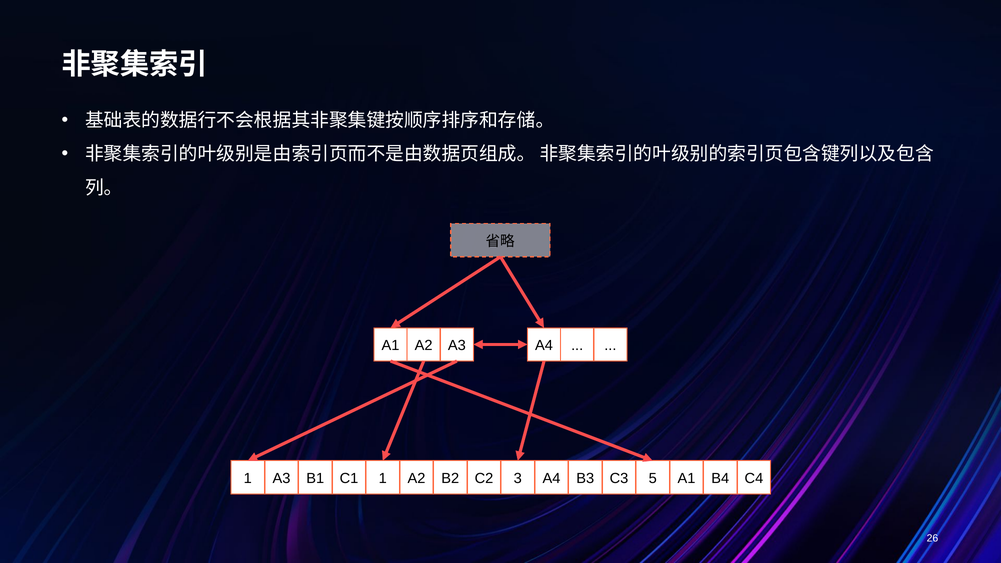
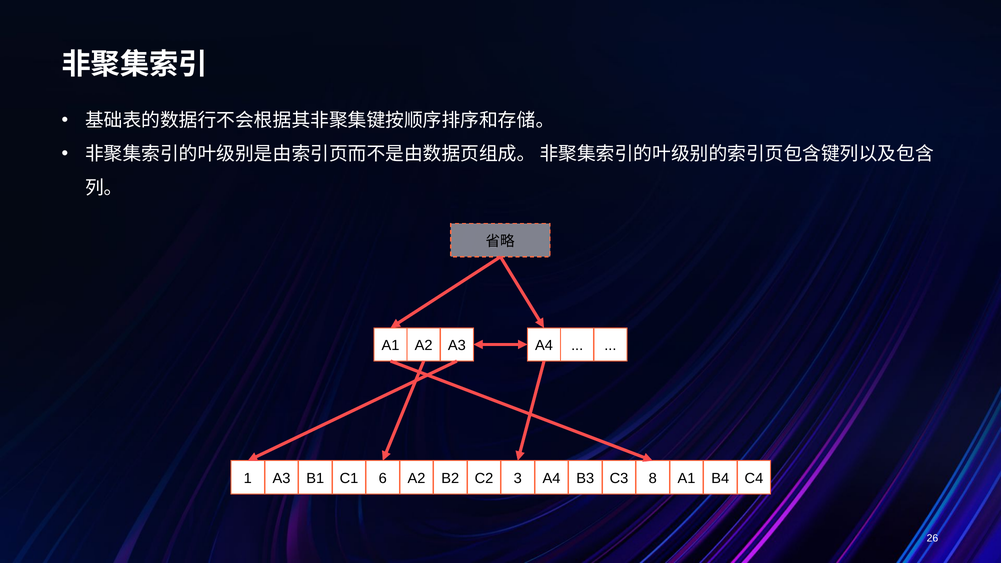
C1 1: 1 -> 6 (383, 478)
5: 5 -> 8 (653, 478)
